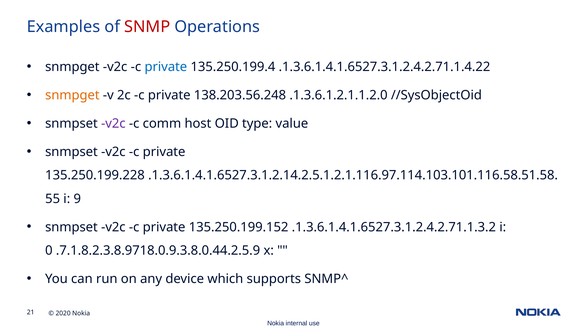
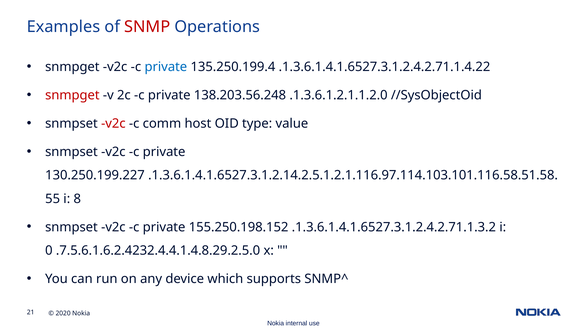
snmpget colour: orange -> red (72, 95)
v2c colour: purple -> red (113, 124)
135.250.199.228: 135.250.199.228 -> 130.250.199.227 (95, 175)
9: 9 -> 8 (77, 199)
135.250.199.152: 135.250.199.152 -> 155.250.198.152 (239, 227)
.7.1.8.2.3.8.9718.0.9.3.8.0.44.2.5.9: .7.1.8.2.3.8.9718.0.9.3.8.0.44.2.5.9 -> .7.5.6.1.6.2.4232.4.4.1.4.8.29.2.5.0 (158, 251)
